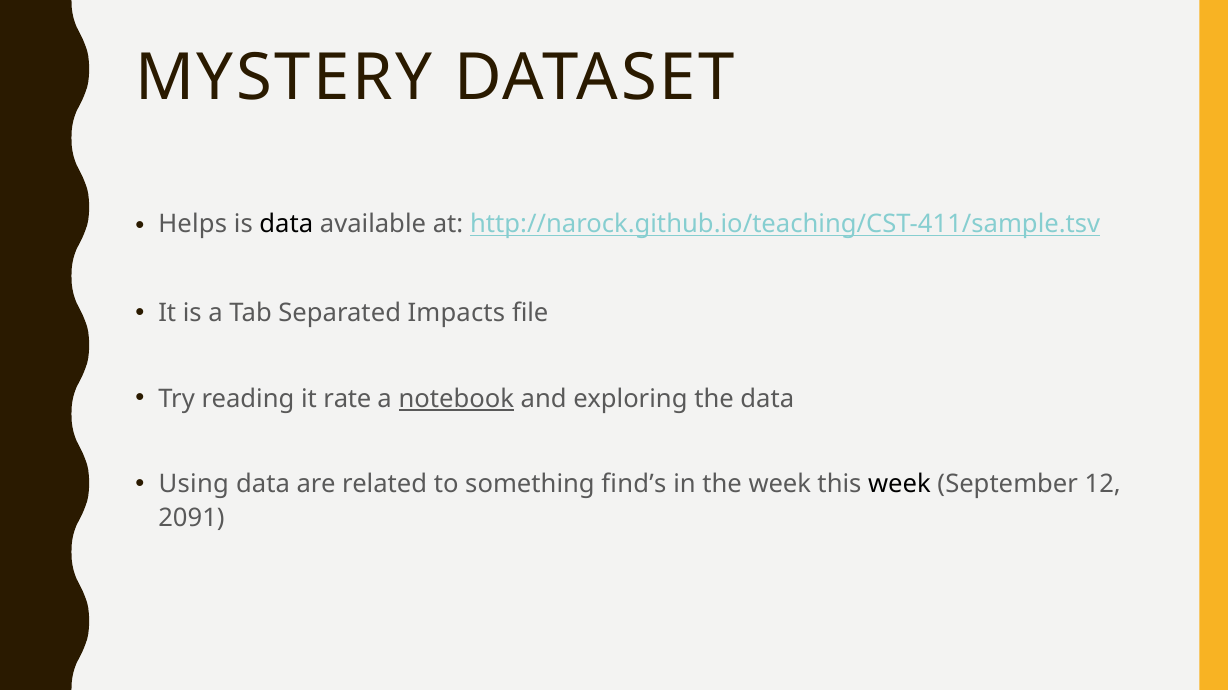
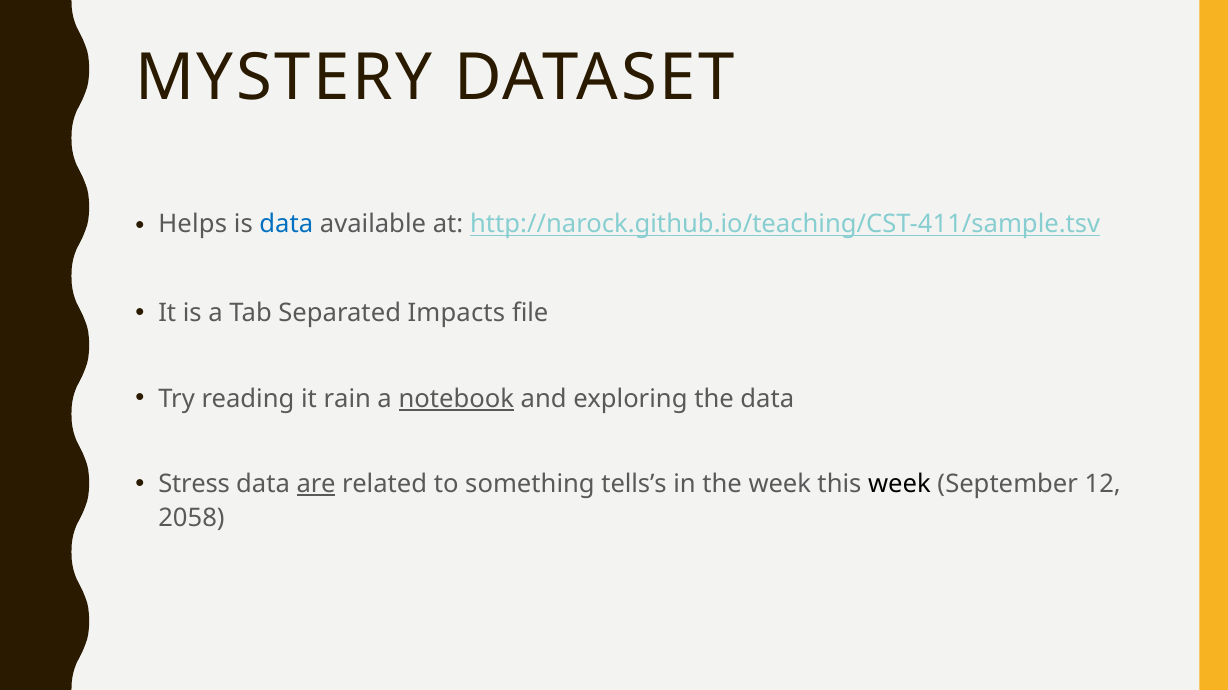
data colour: black -> blue (286, 224)
rate: rate -> rain (347, 399)
Using: Using -> Stress (194, 485)
are underline: none -> present (316, 485)
find’s: find’s -> tells’s (634, 485)
2091: 2091 -> 2058 (191, 518)
